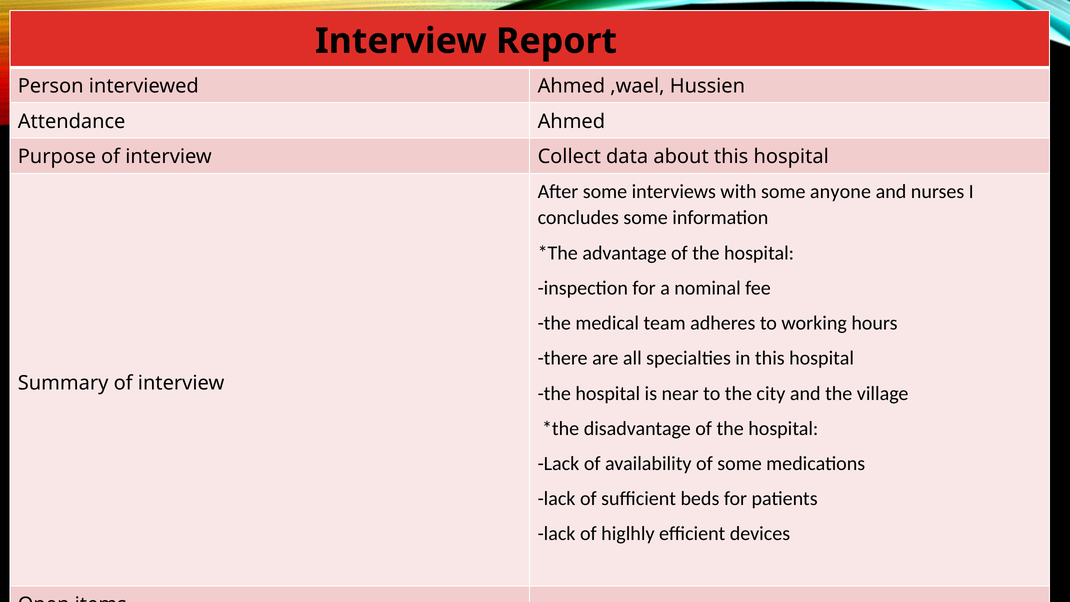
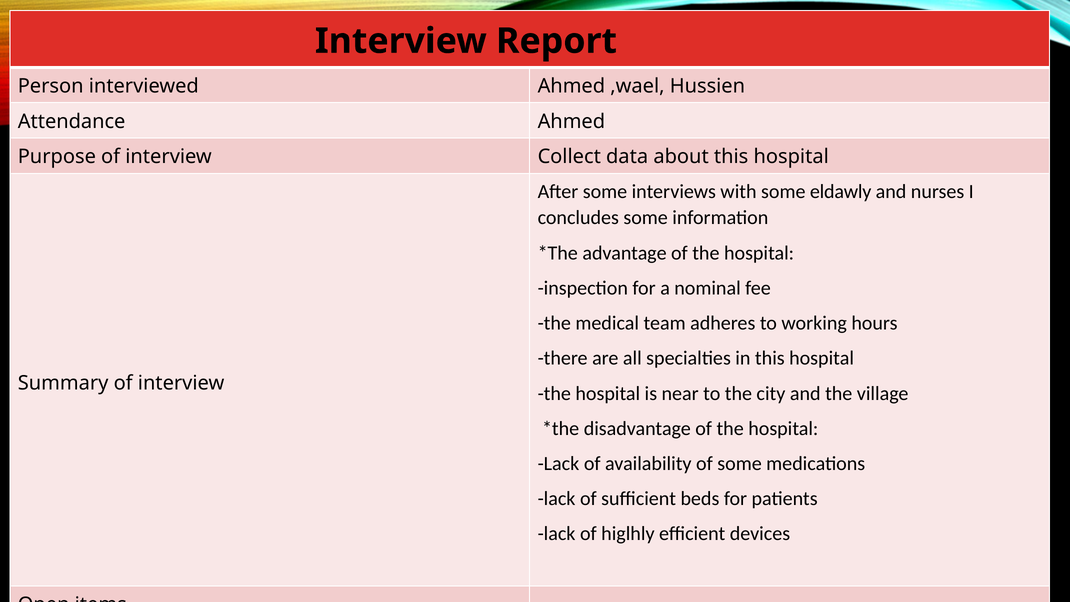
anyone: anyone -> eldawly (841, 192)
